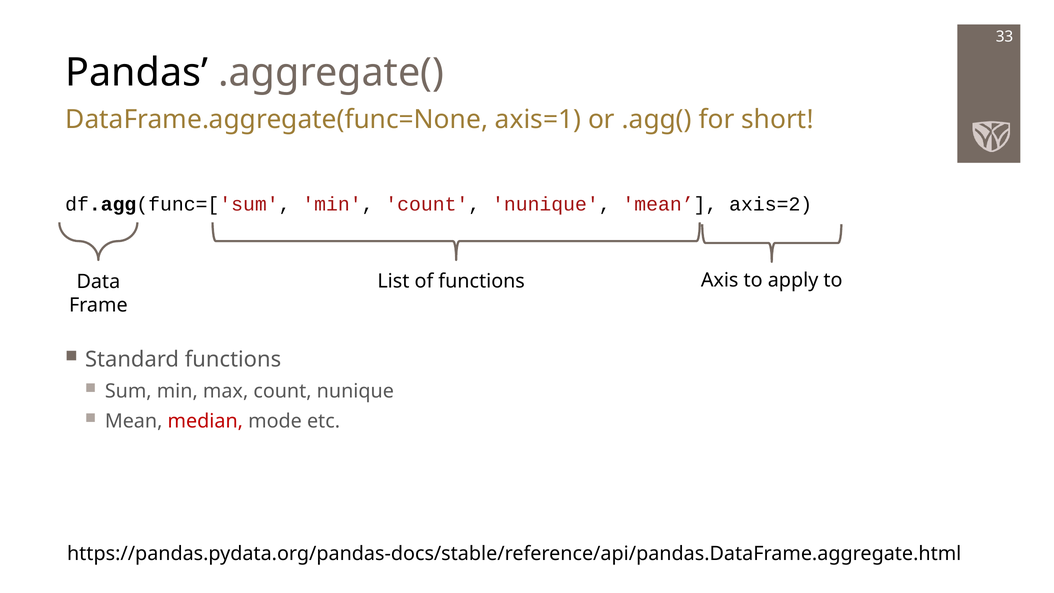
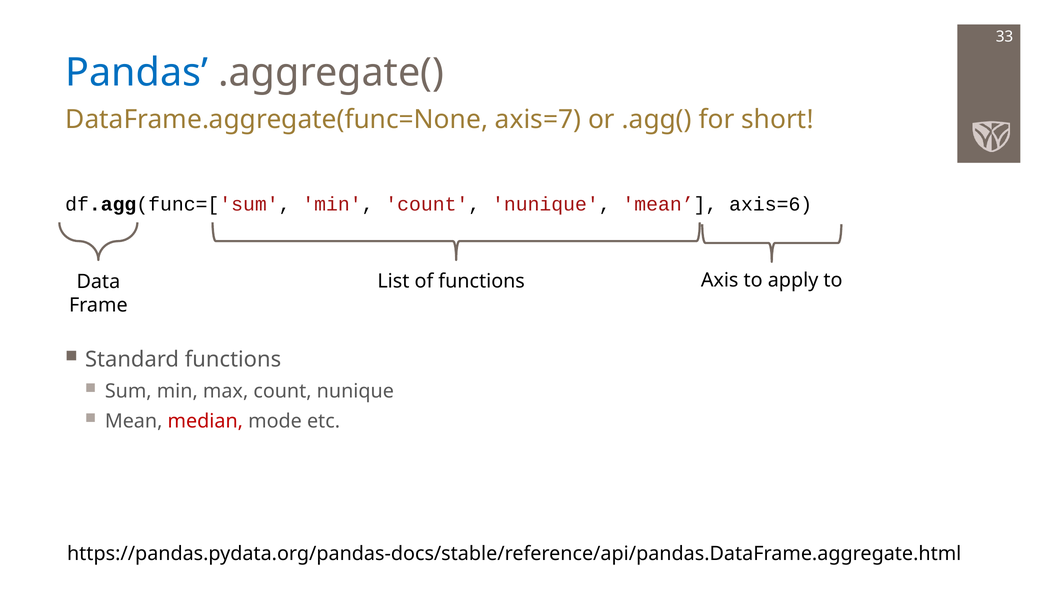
Pandas colour: black -> blue (137, 73)
axis=1: axis=1 -> axis=7 (538, 119)
axis=2: axis=2 -> axis=6 (771, 204)
